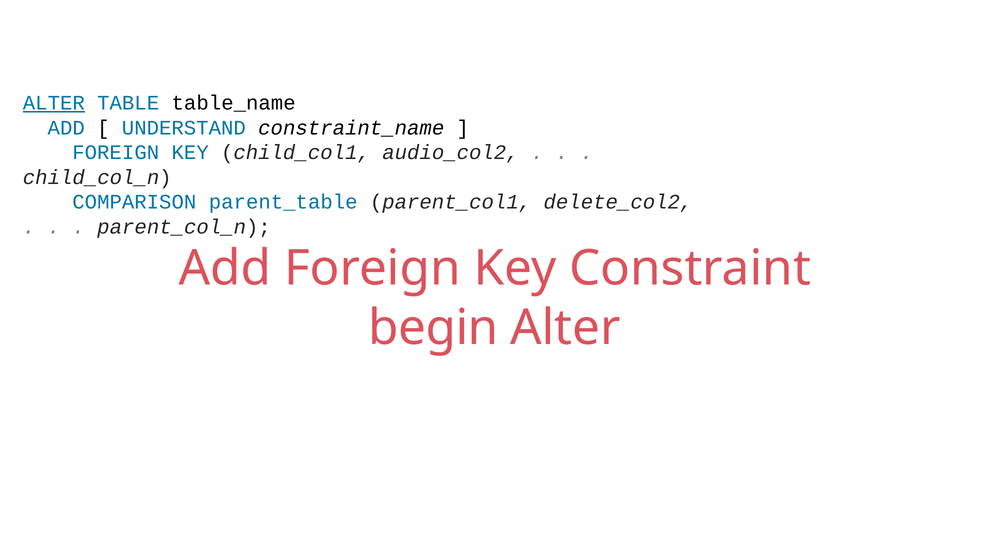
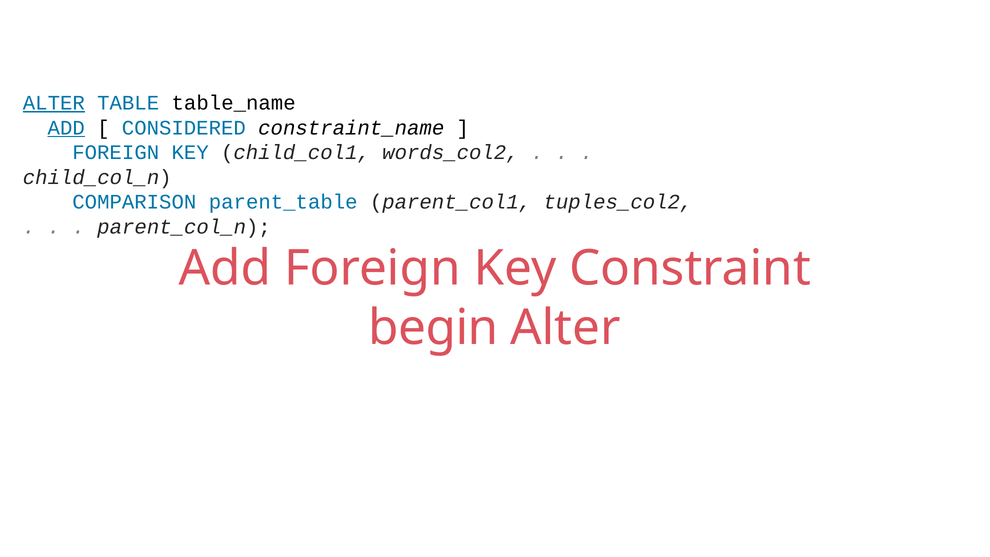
ADD underline: none -> present (66, 128)
UNDERSTAND: UNDERSTAND -> CONSIDERED (184, 128)
audio_col2: audio_col2 -> words_col2 (450, 152)
delete_col2: delete_col2 -> tuples_col2 (618, 202)
